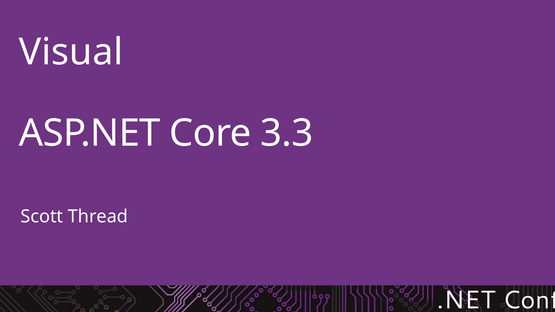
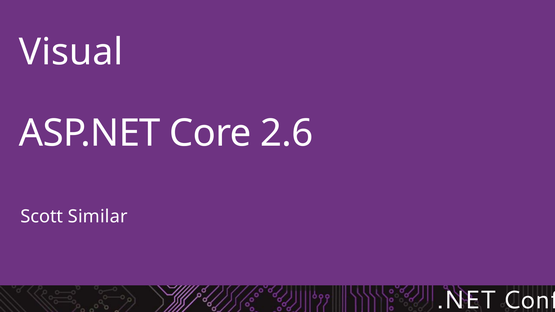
3.3: 3.3 -> 2.6 (287, 133)
Thread: Thread -> Similar (98, 217)
